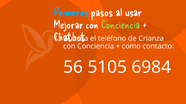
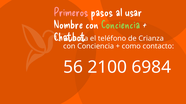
Primeros colour: light blue -> pink (71, 12)
Mejorar: Mejorar -> Nombre (68, 25)
5105: 5105 -> 2100 (107, 67)
